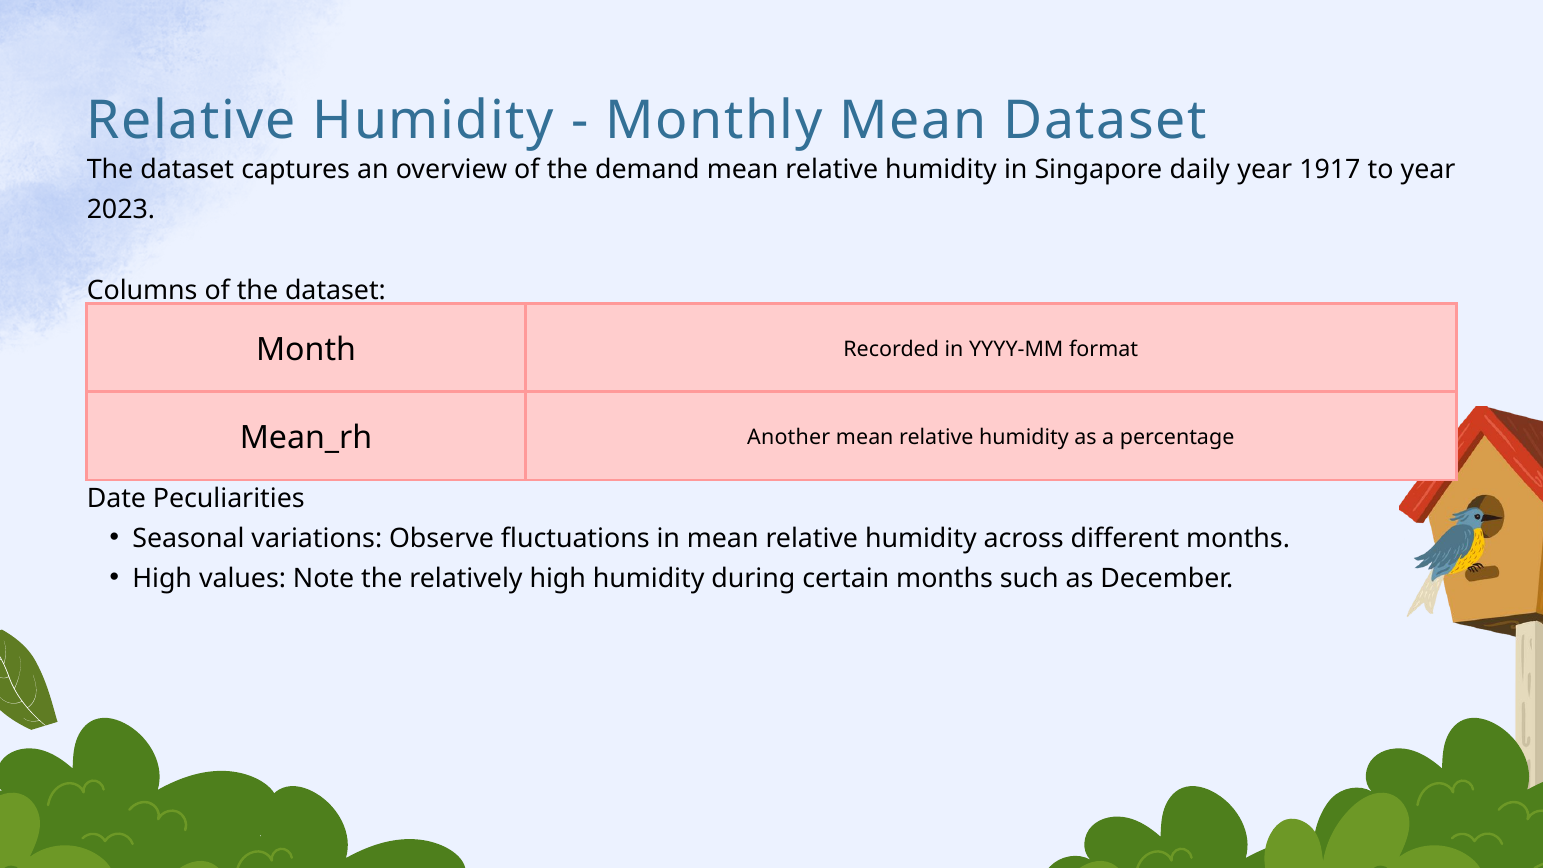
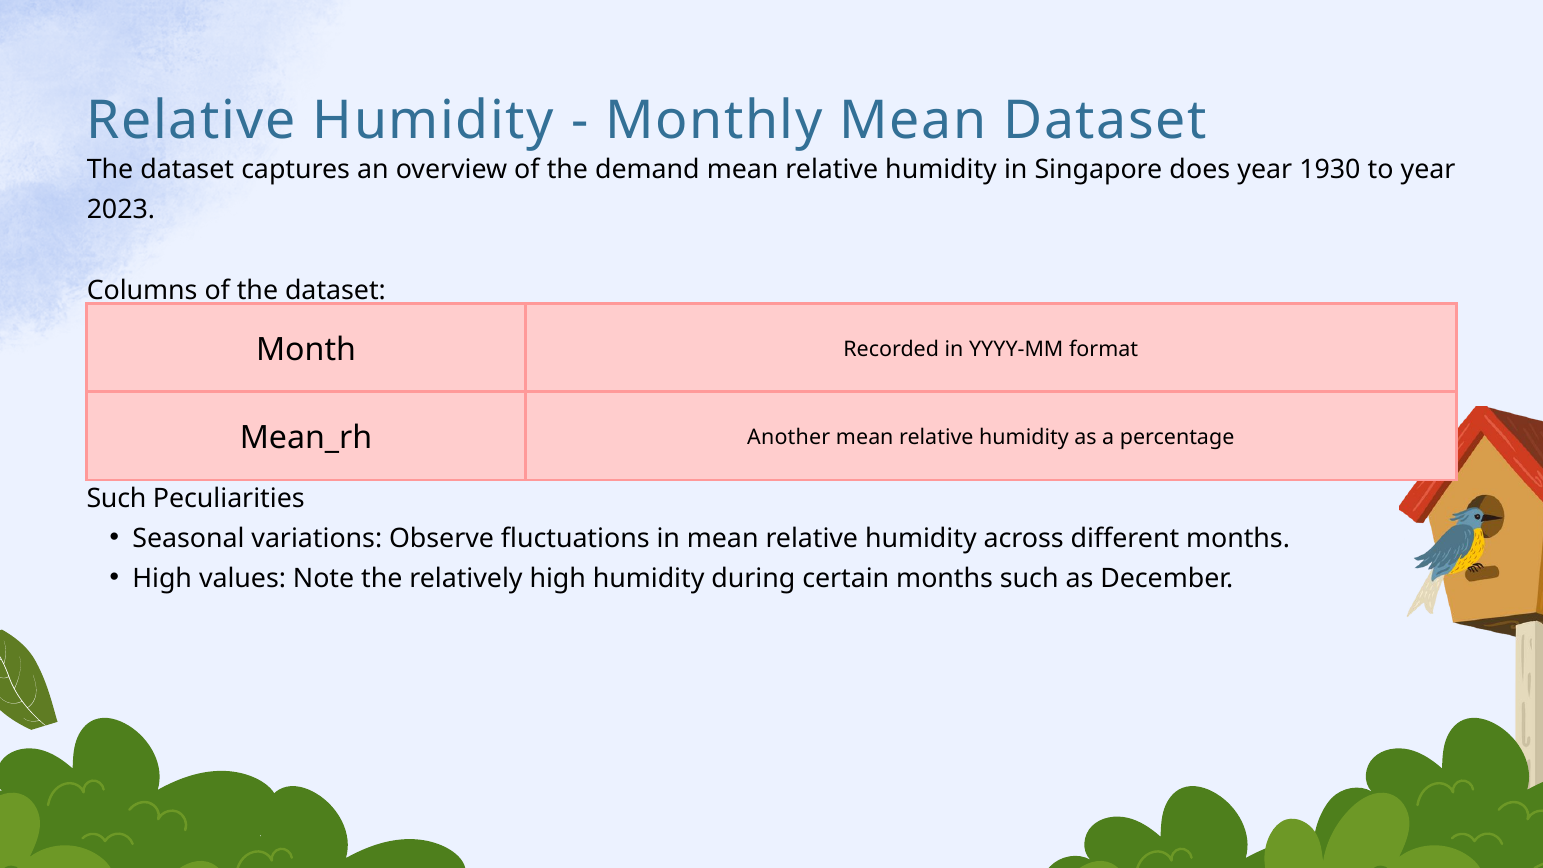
daily: daily -> does (1200, 170)
1917: 1917 -> 1930 (1330, 170)
Date: Date -> Such (116, 498)
